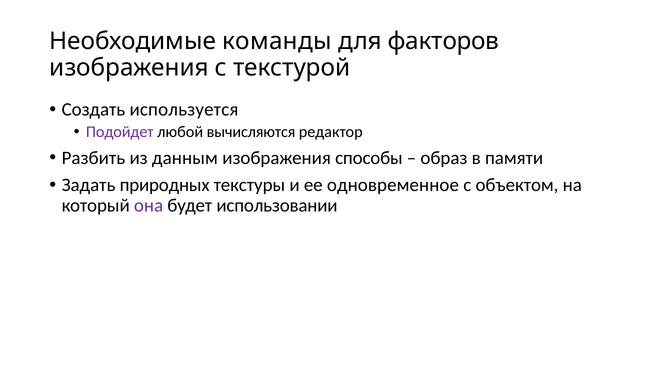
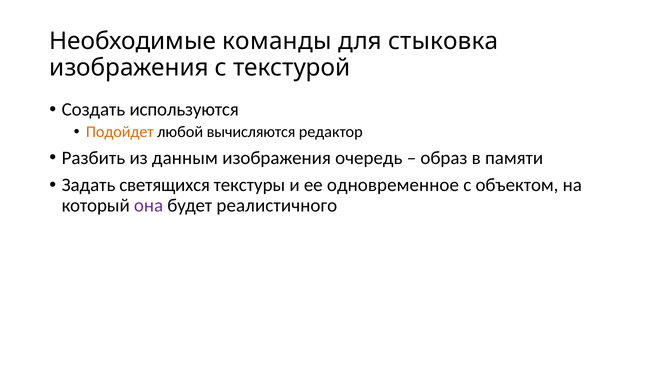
факторов: факторов -> стыковка (443, 41)
используется: используется -> используются (184, 110)
Подойдет colour: purple -> orange (120, 132)
способы: способы -> очередь (369, 158)
природных: природных -> светящихся (165, 185)
использовании: использовании -> реалистичного (277, 205)
